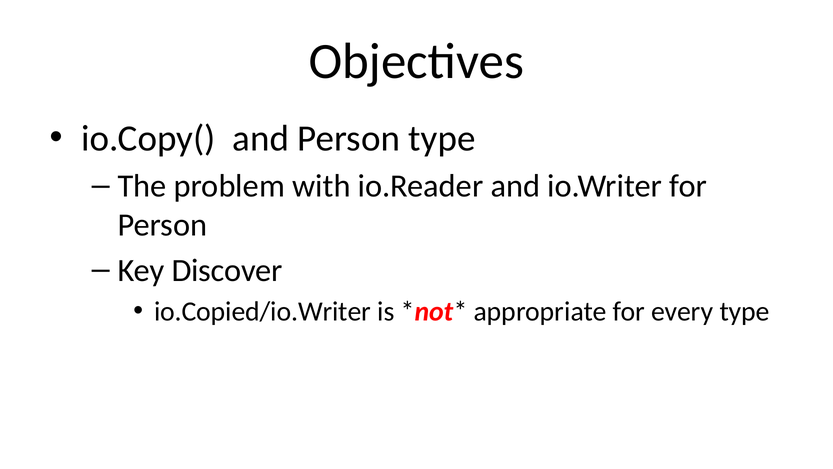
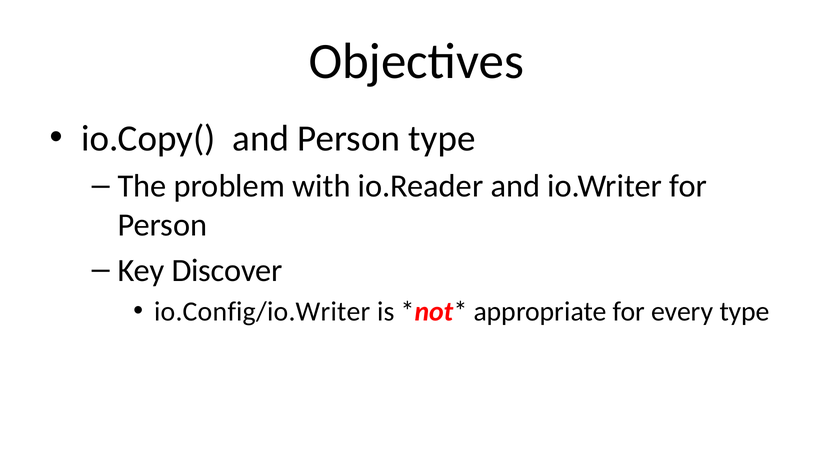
io.Copied/io.Writer: io.Copied/io.Writer -> io.Config/io.Writer (262, 312)
